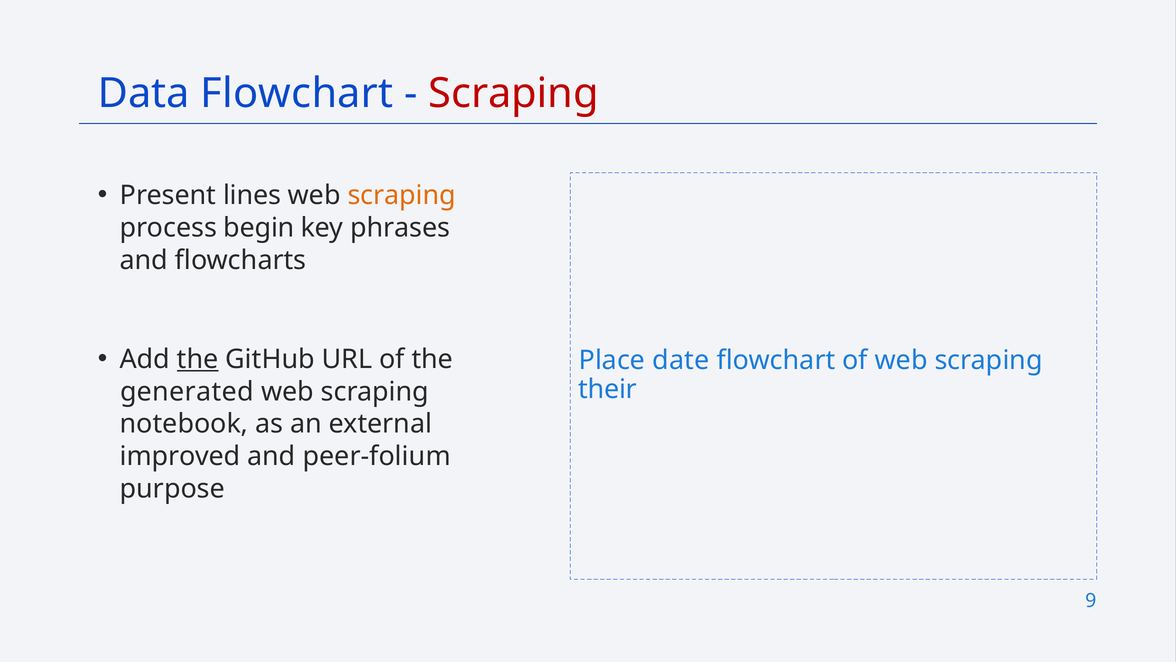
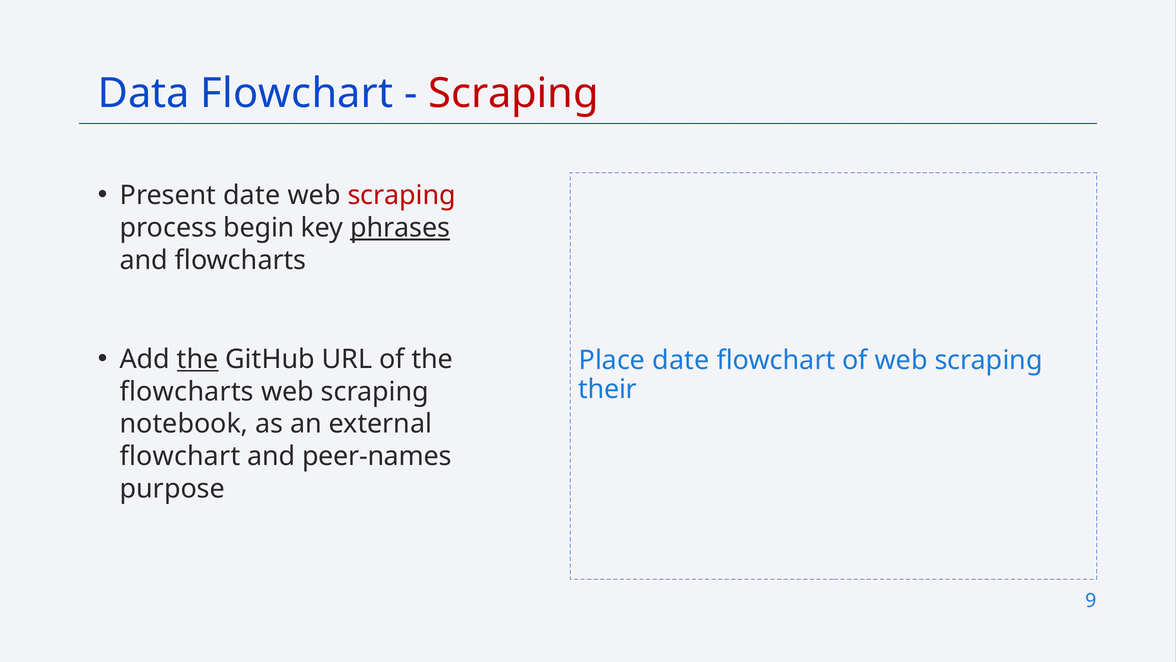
Present lines: lines -> date (252, 195)
scraping colour: orange -> red (402, 195)
phrases underline: none -> present (400, 228)
generated: generated -> flowcharts (187, 391)
improved: improved -> flowchart (180, 456)
peer-folium: peer-folium -> peer-names (377, 456)
